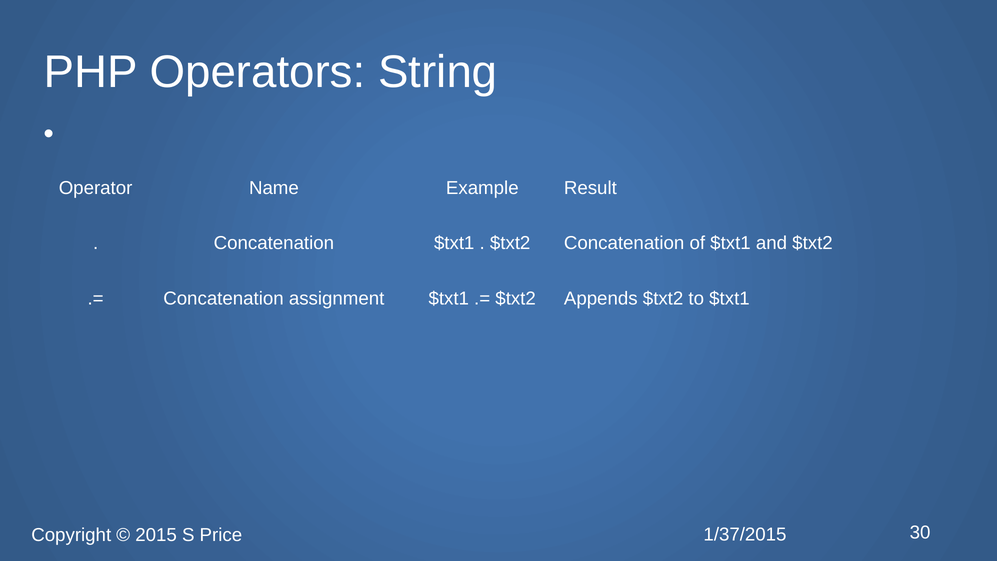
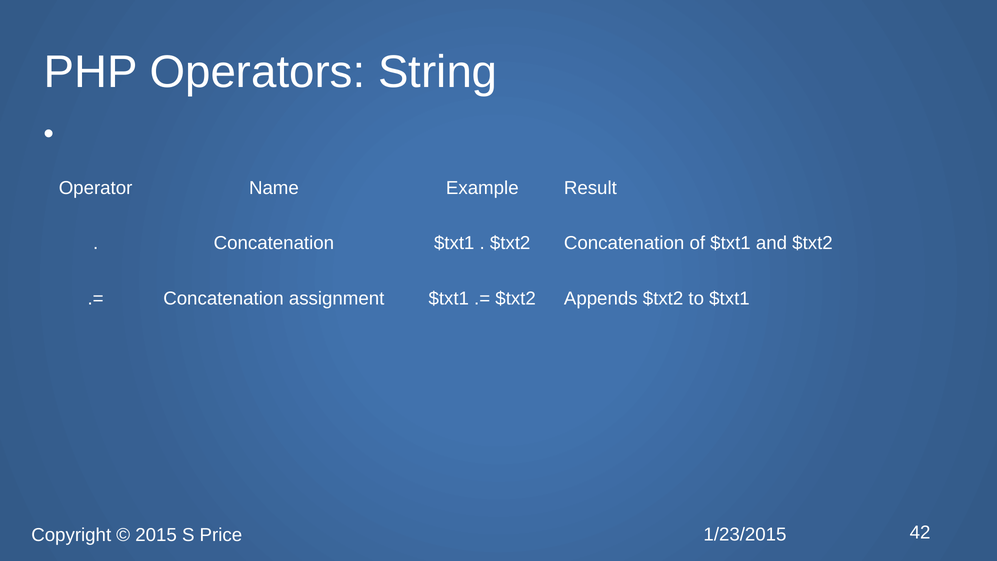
1/37/2015: 1/37/2015 -> 1/23/2015 (745, 534)
30: 30 -> 42 (920, 532)
